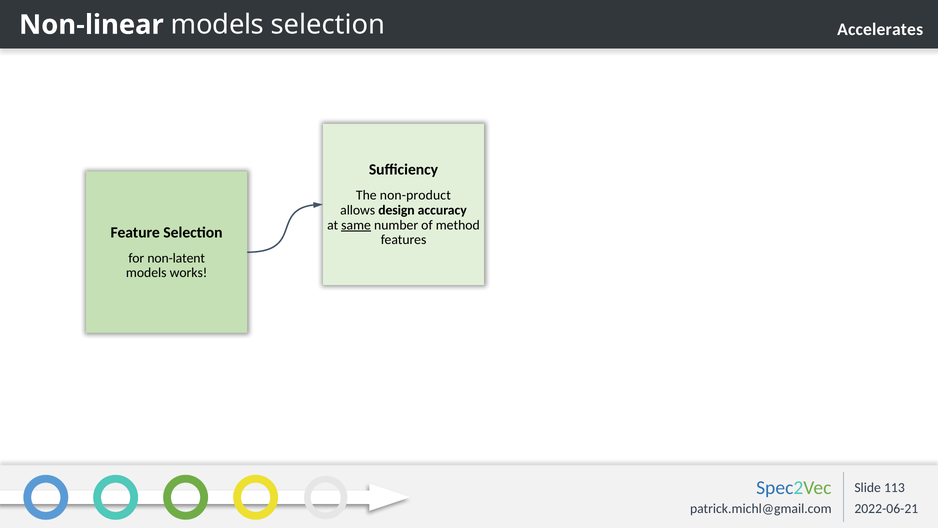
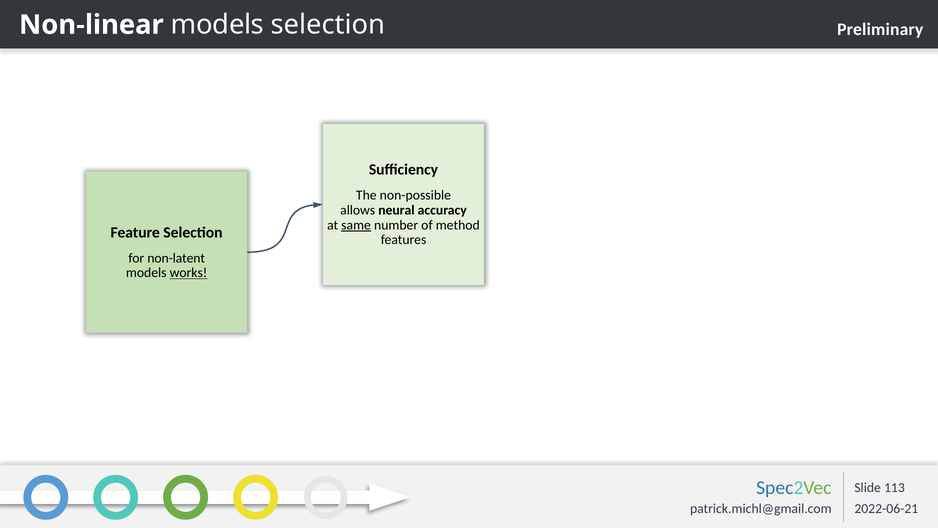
Accelerates: Accelerates -> Preliminary (880, 29)
non-product: non-product -> non-possible (415, 195)
design: design -> neural (396, 210)
works underline: none -> present (188, 273)
